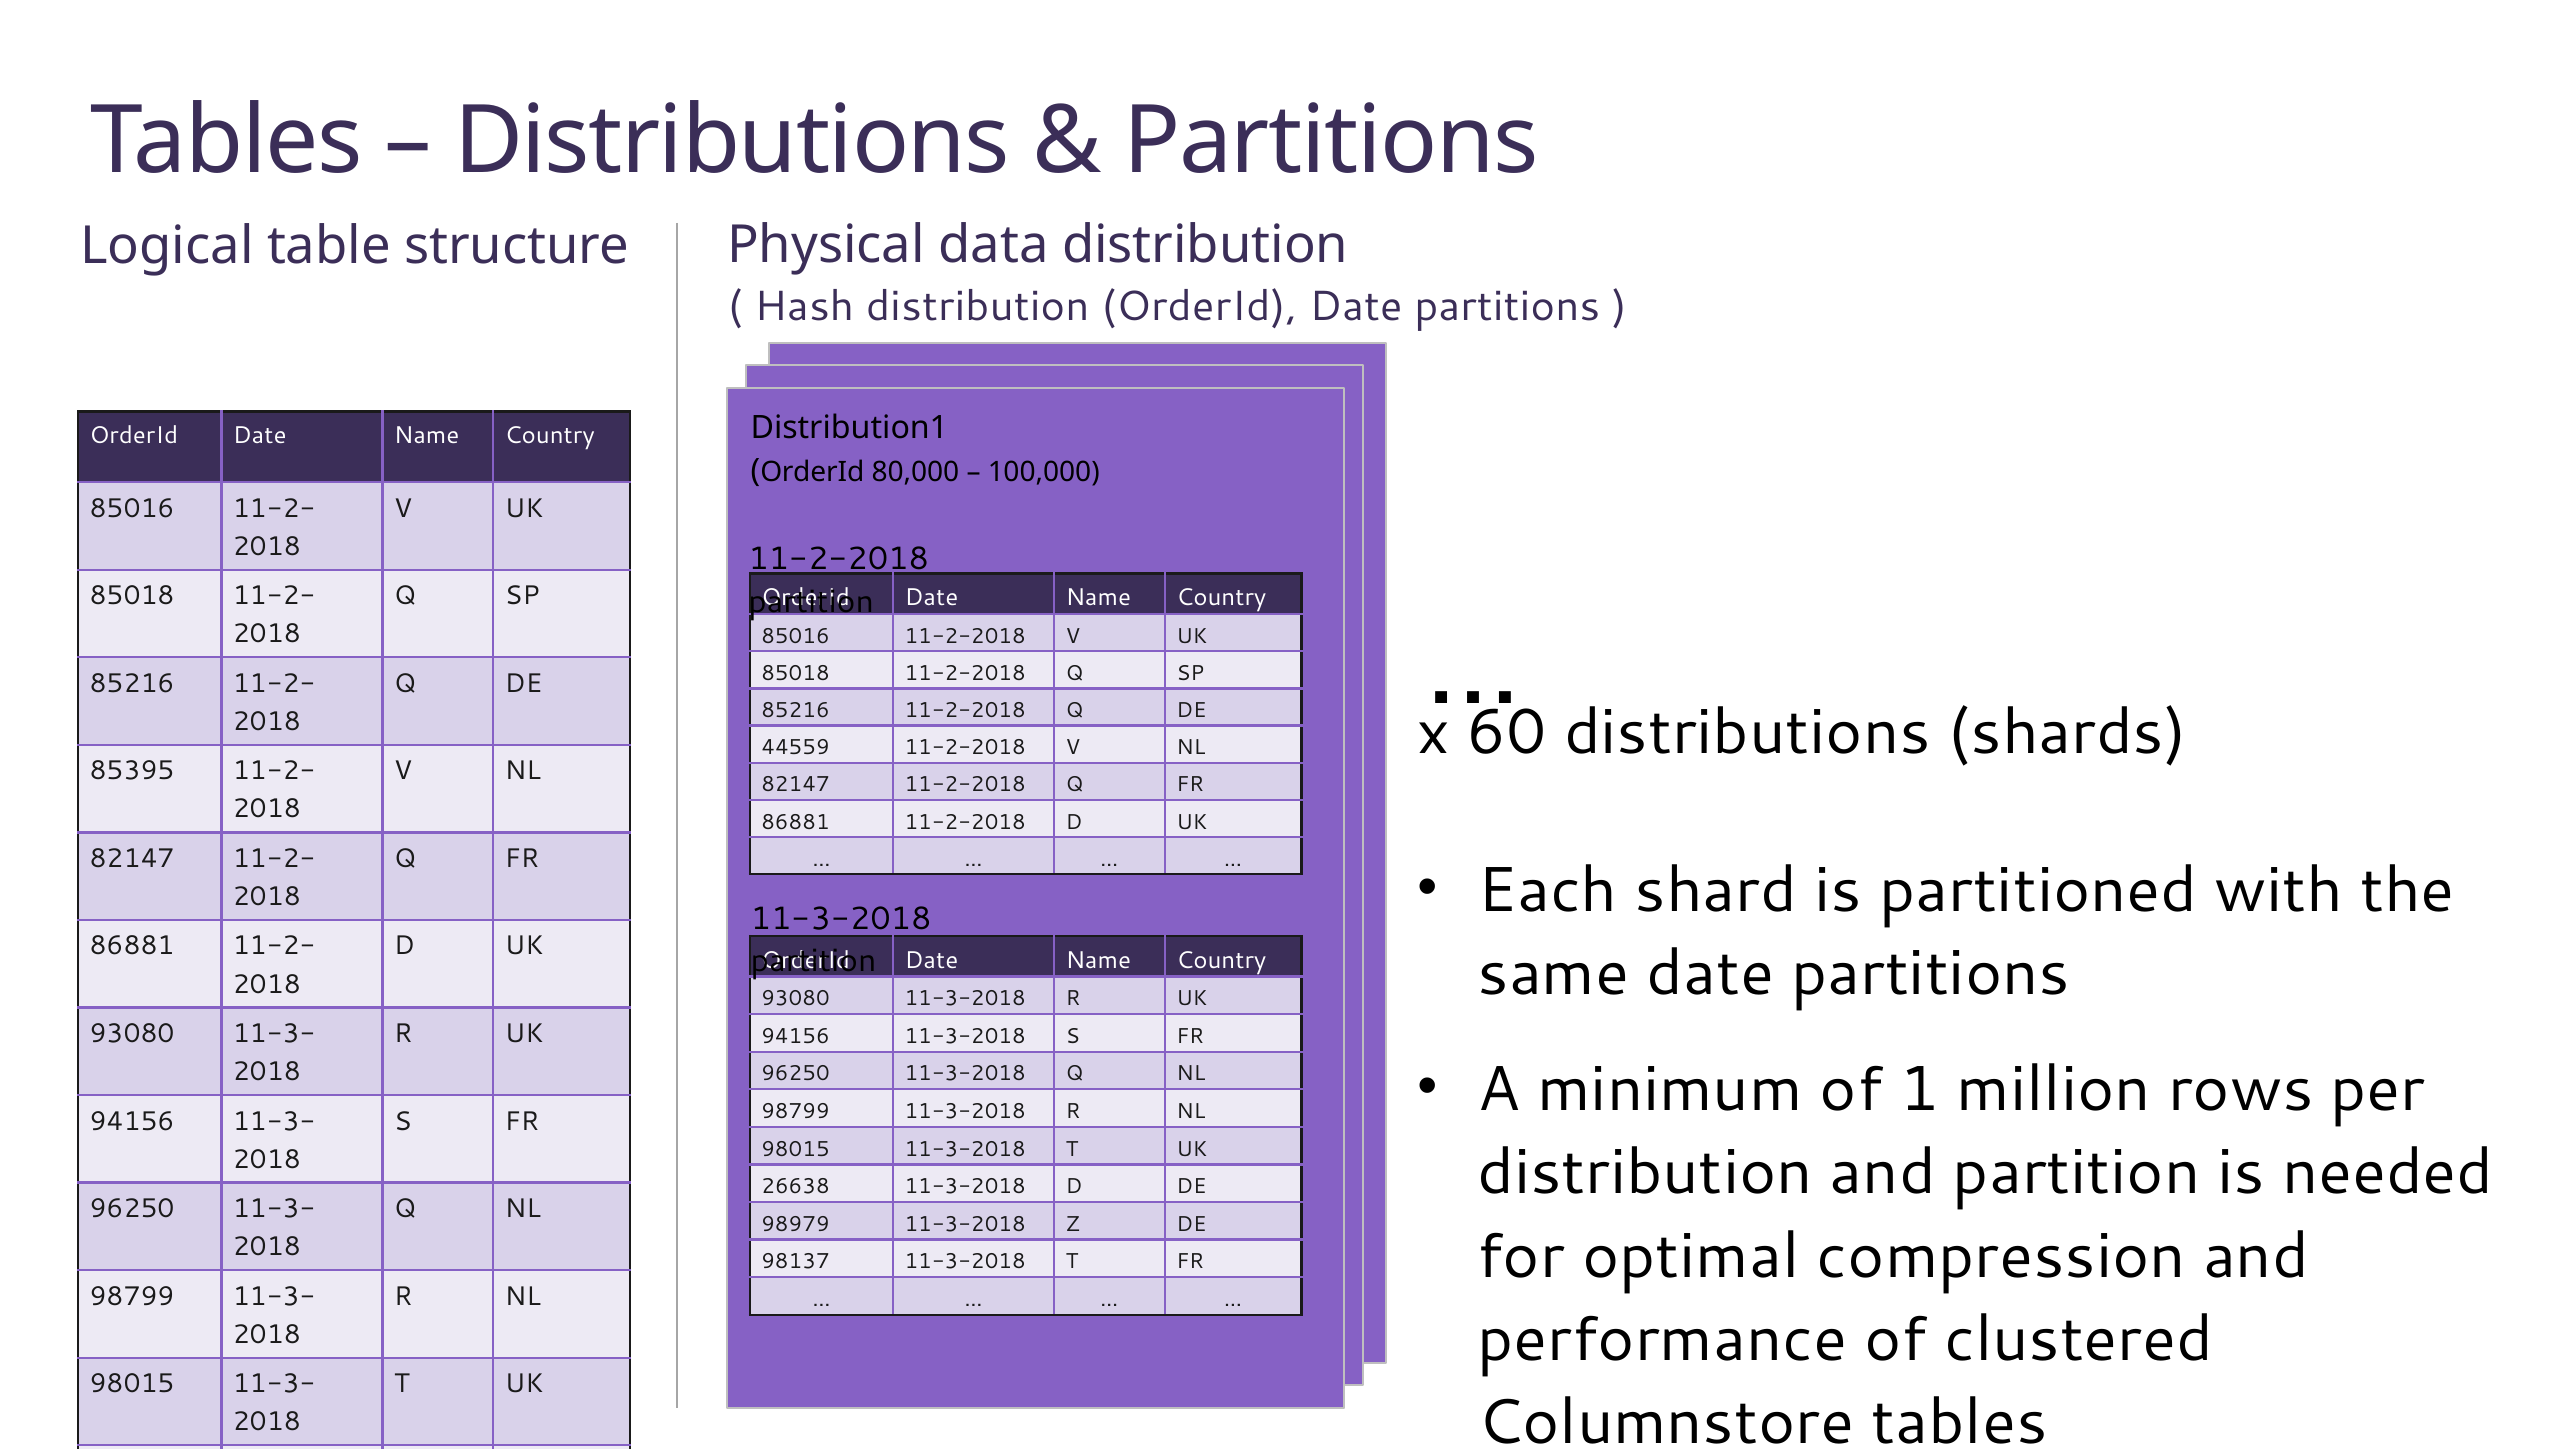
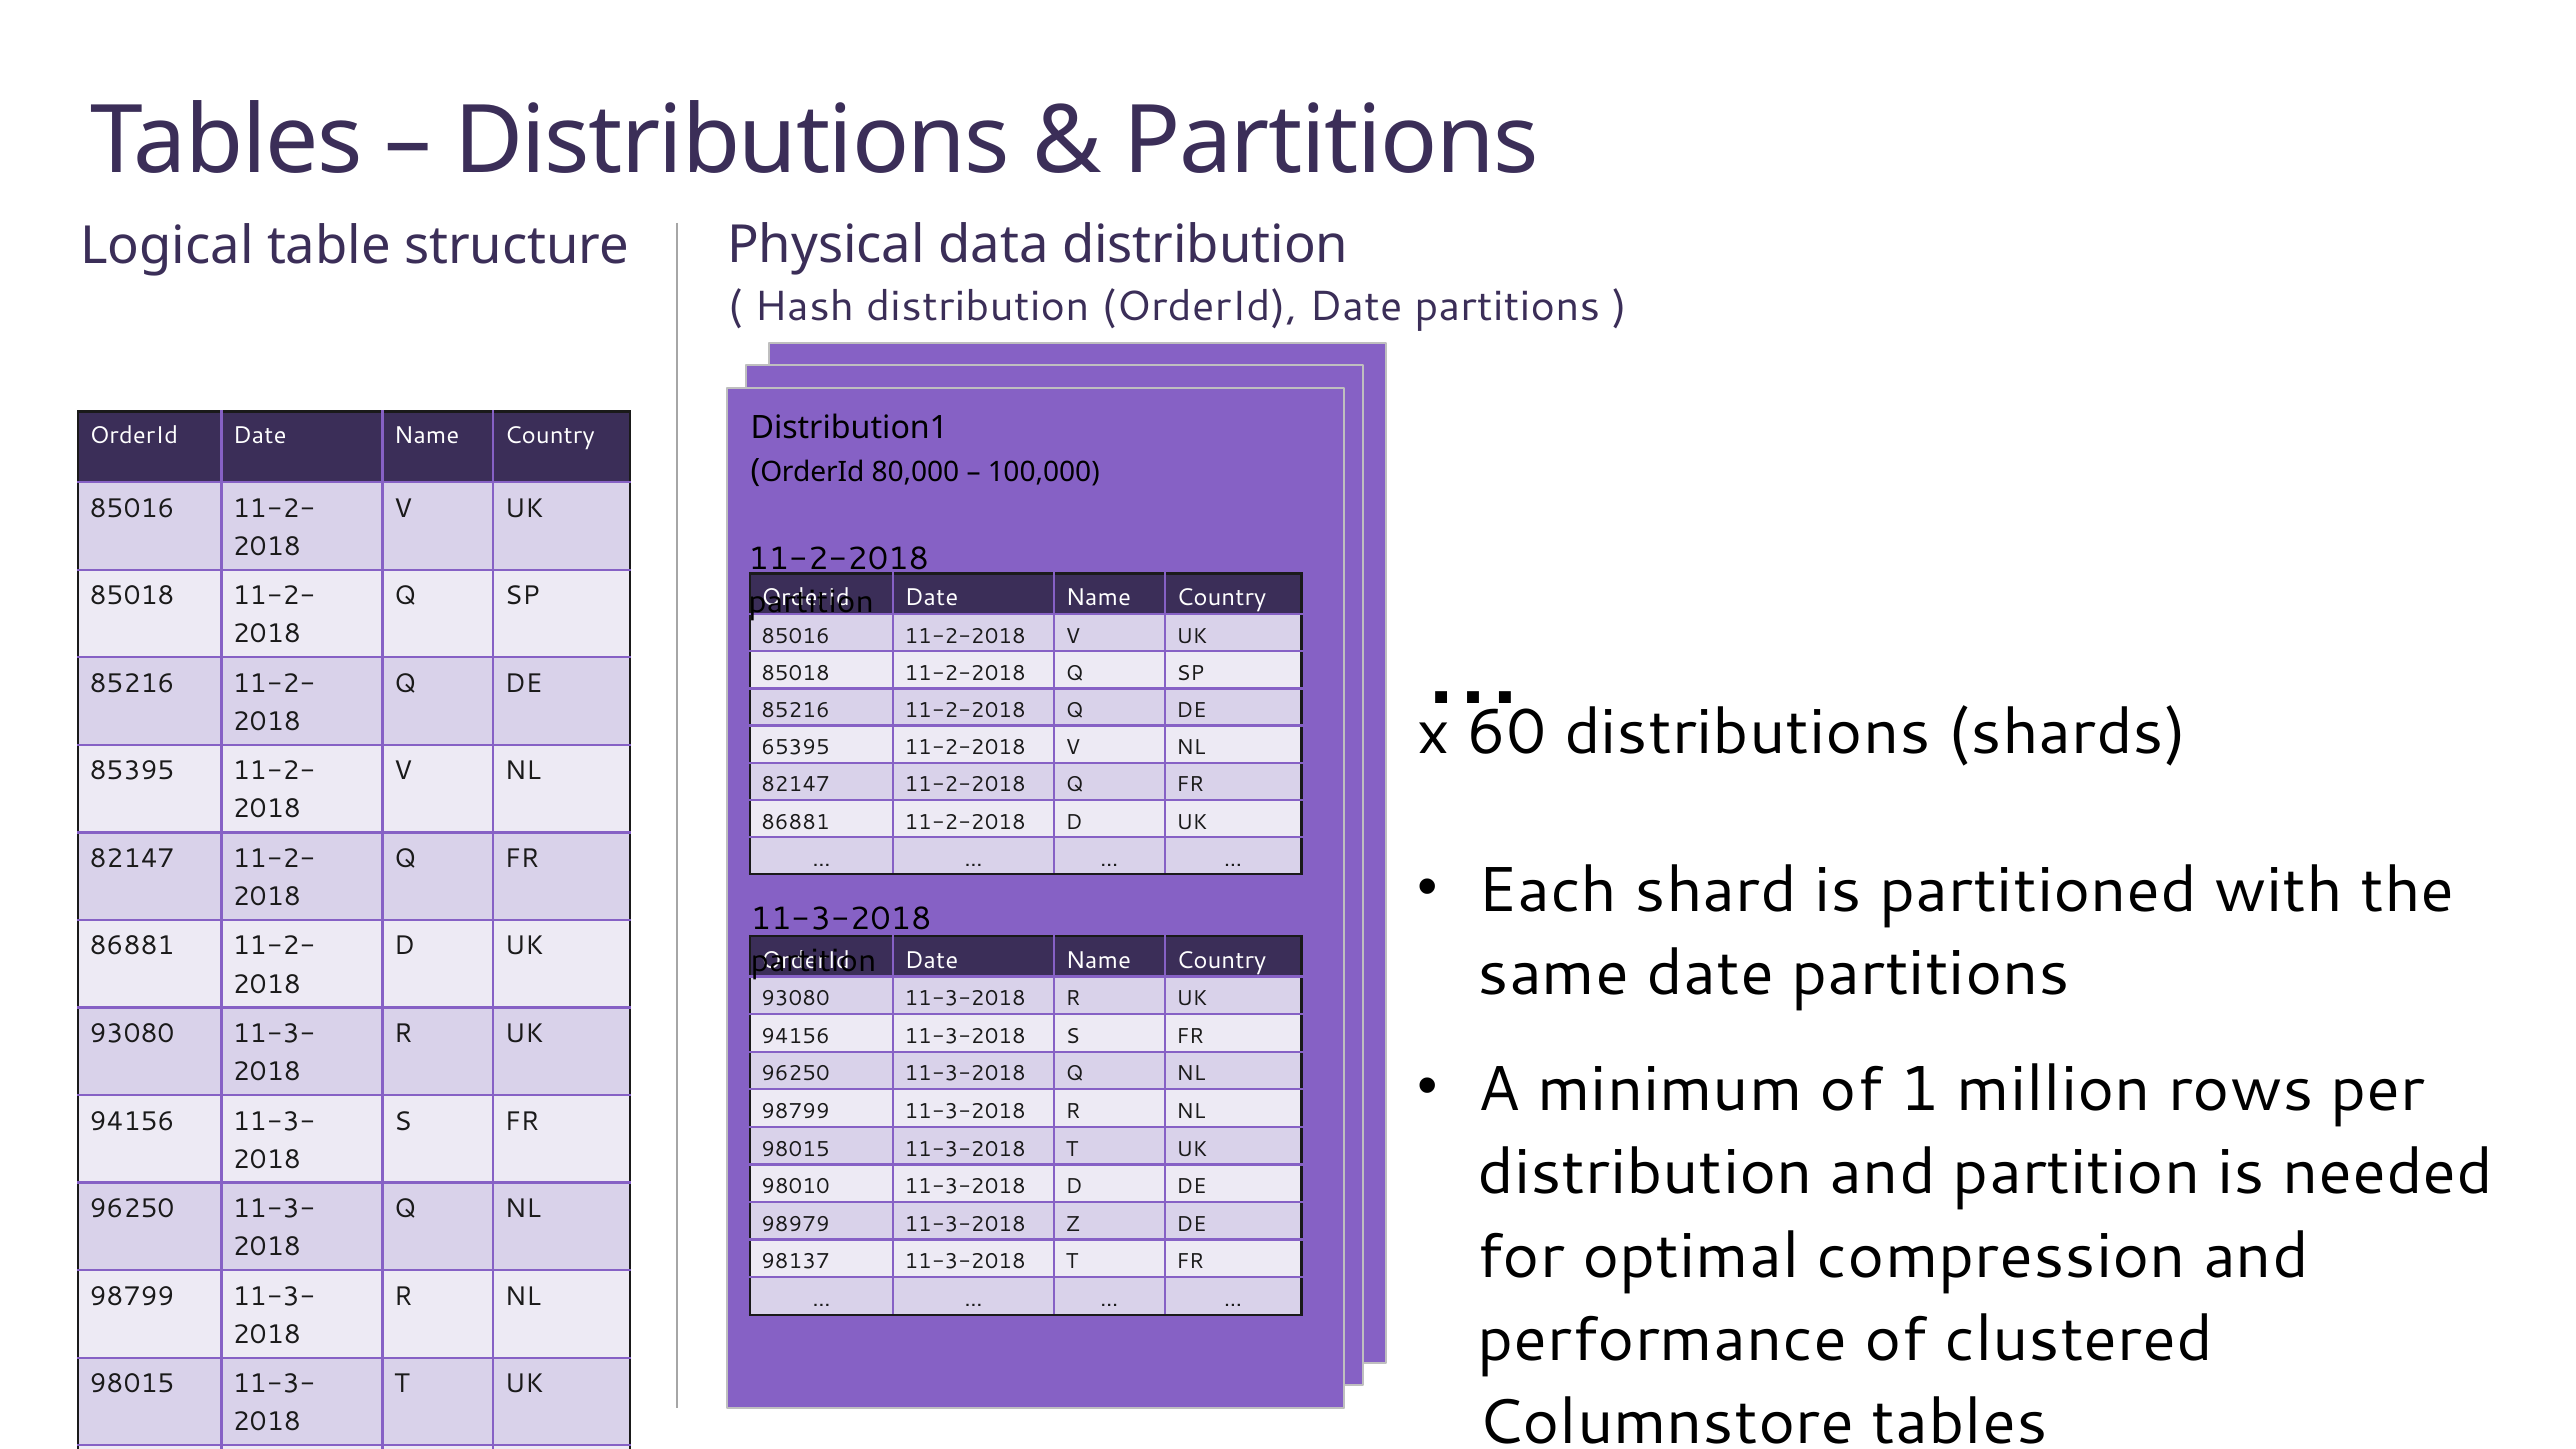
44559: 44559 -> 65395 (796, 748)
26638: 26638 -> 98010 (796, 1186)
